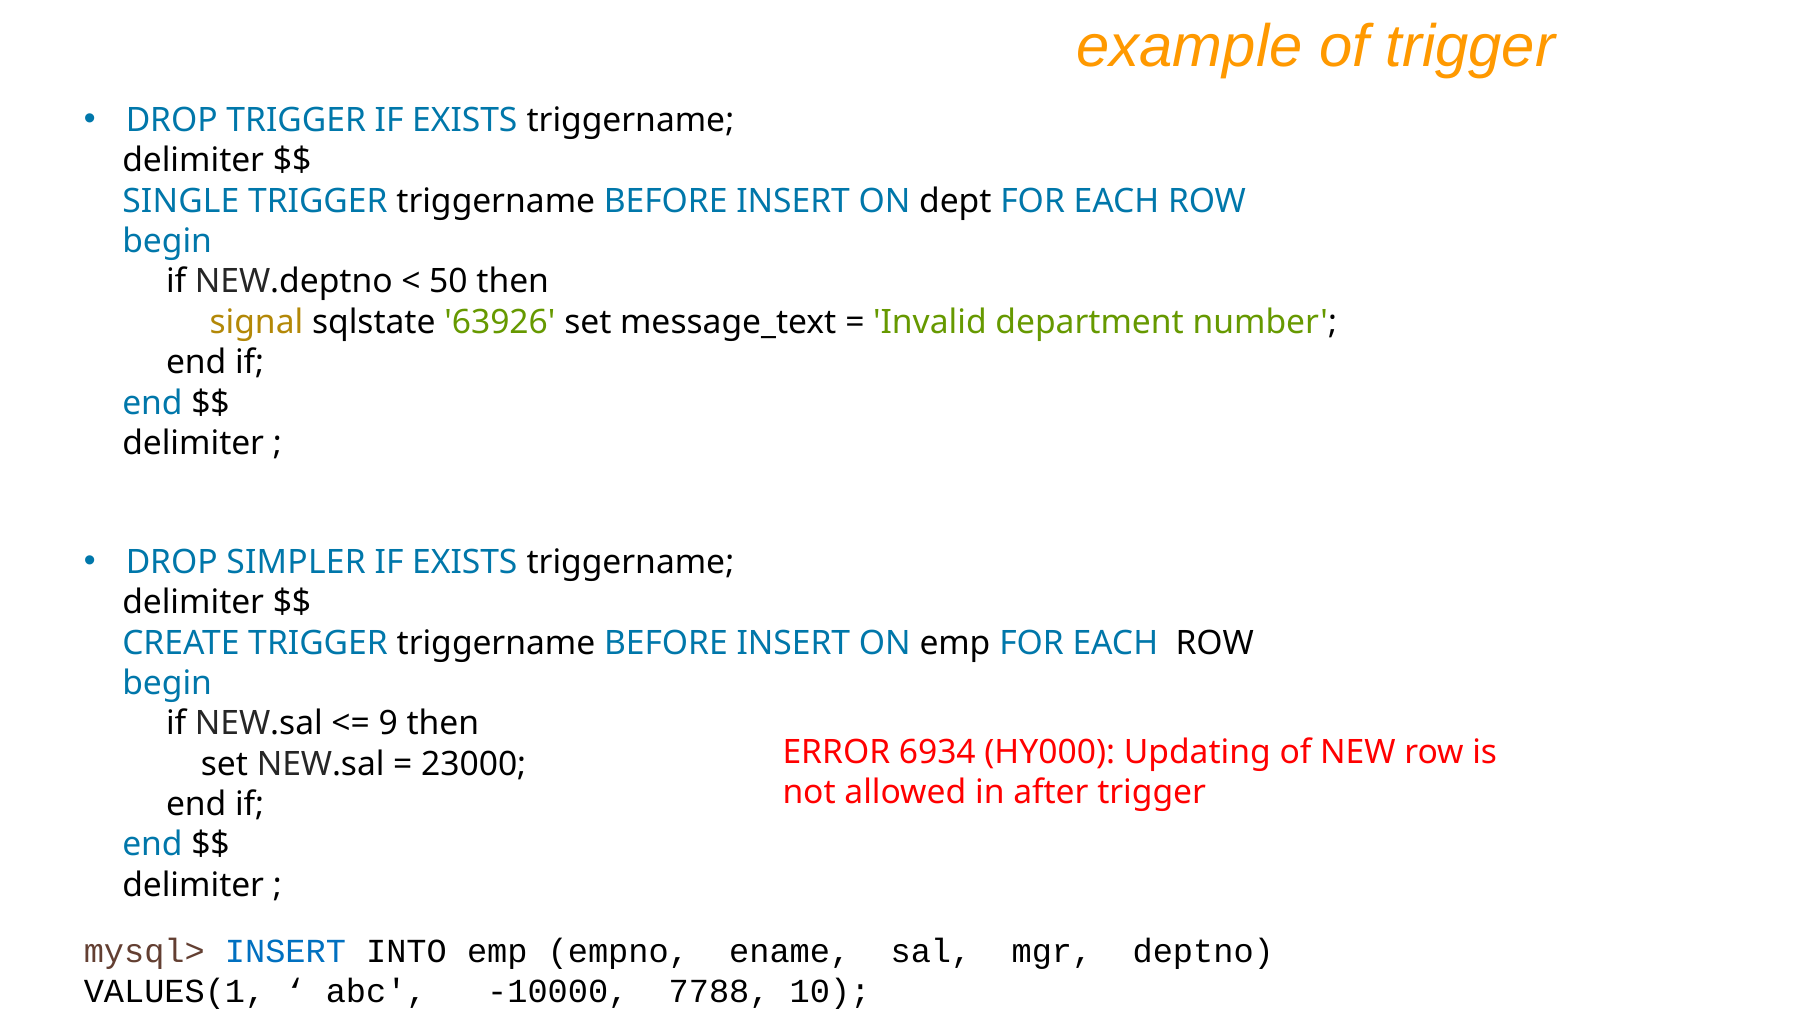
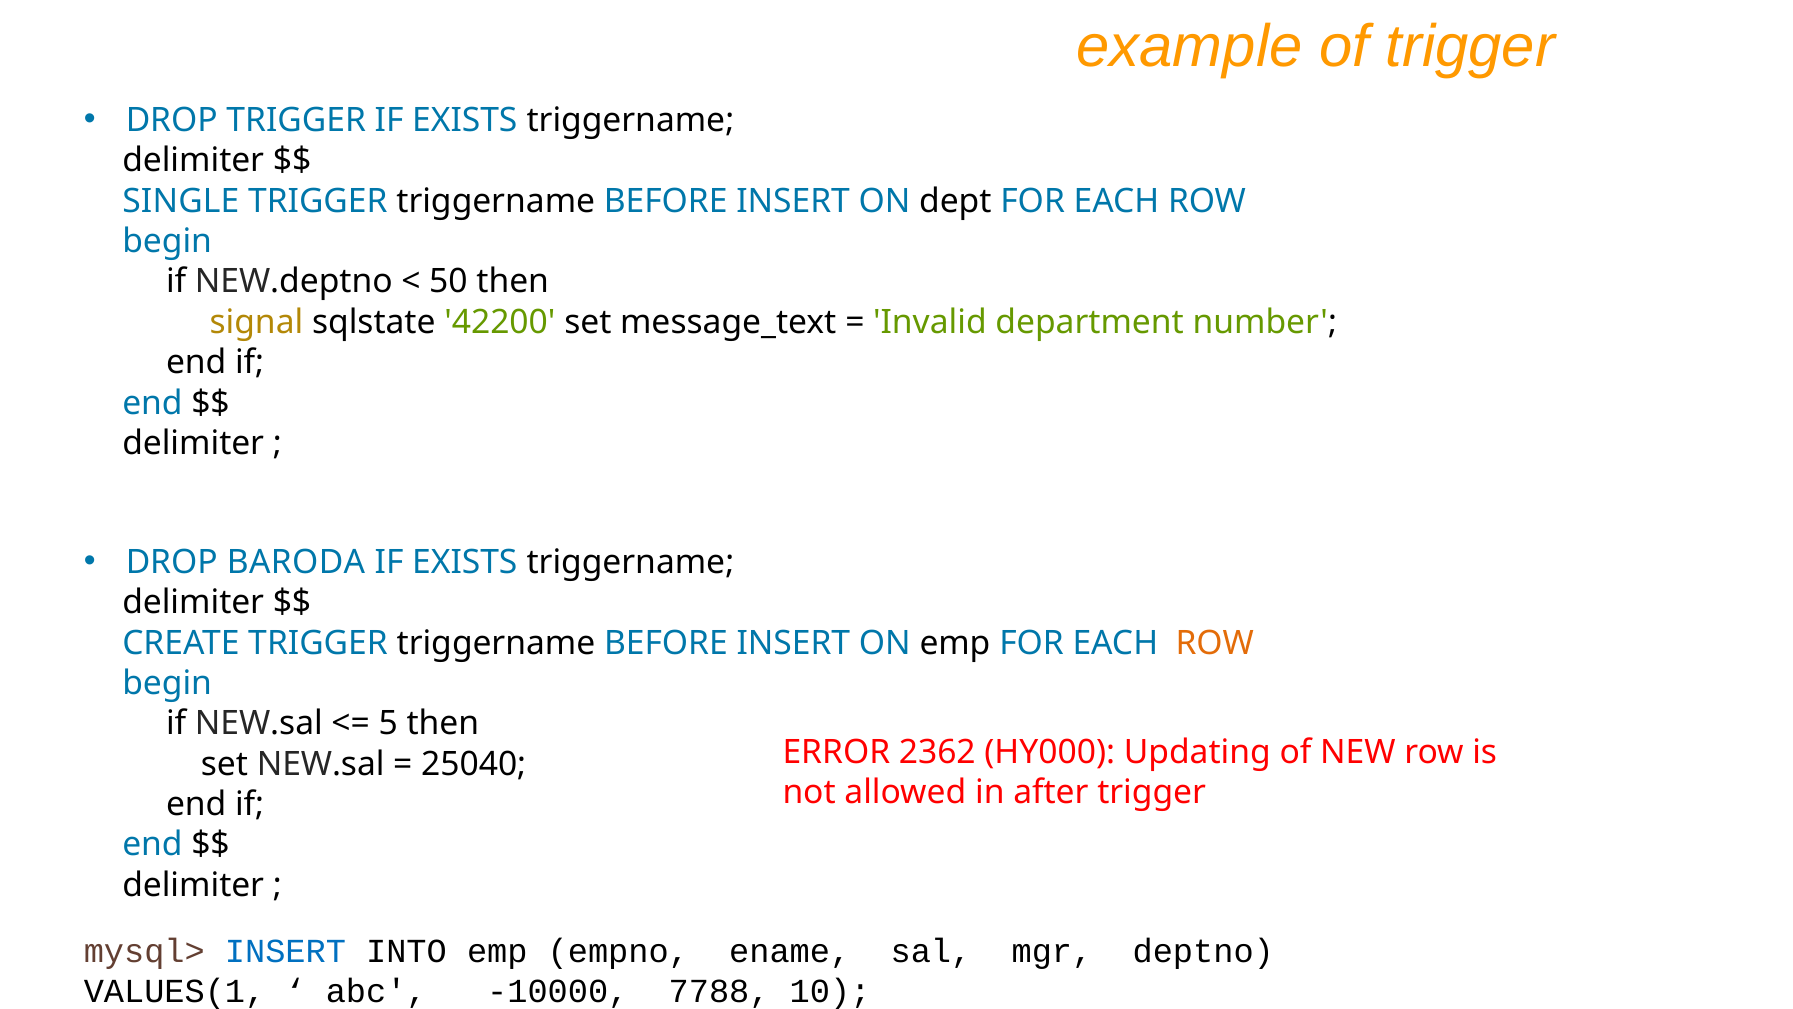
63926: 63926 -> 42200 (500, 322)
SIMPLER: SIMPLER -> BARODA (296, 562)
ROW colour: black -> orange (1215, 643)
9: 9 -> 5 (388, 723)
6934: 6934 -> 2362 (937, 752)
23000: 23000 -> 25040 (474, 764)
